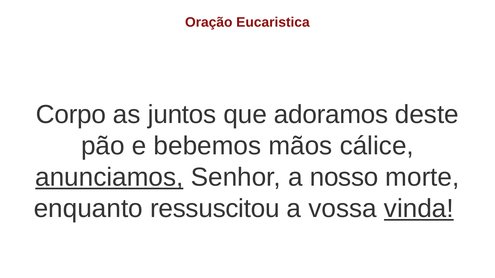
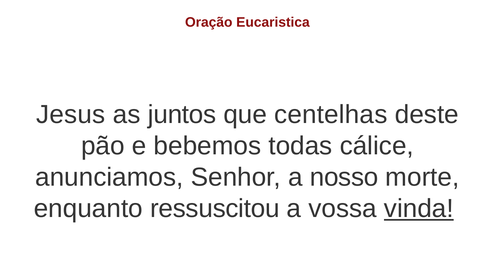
Corpo: Corpo -> Jesus (71, 115)
adoramos: adoramos -> centelhas (331, 115)
mãos: mãos -> todas (300, 146)
anunciamos underline: present -> none (109, 178)
